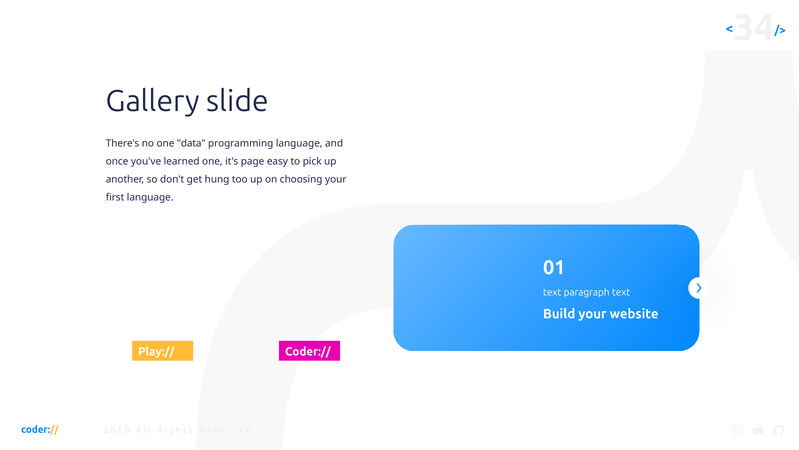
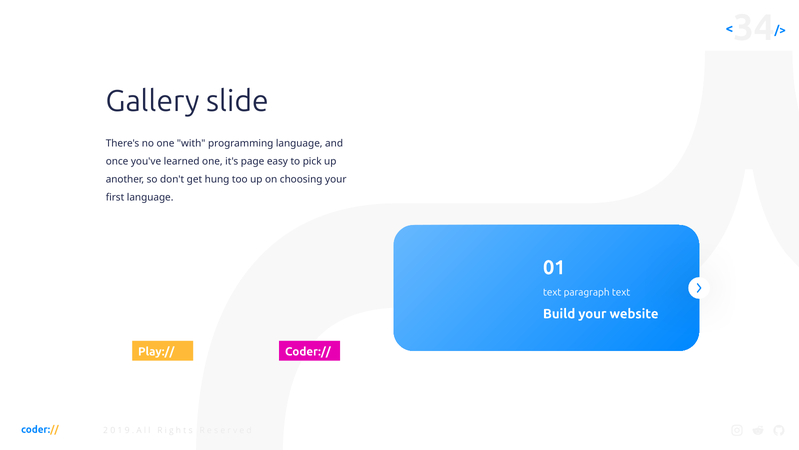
data: data -> with (191, 143)
